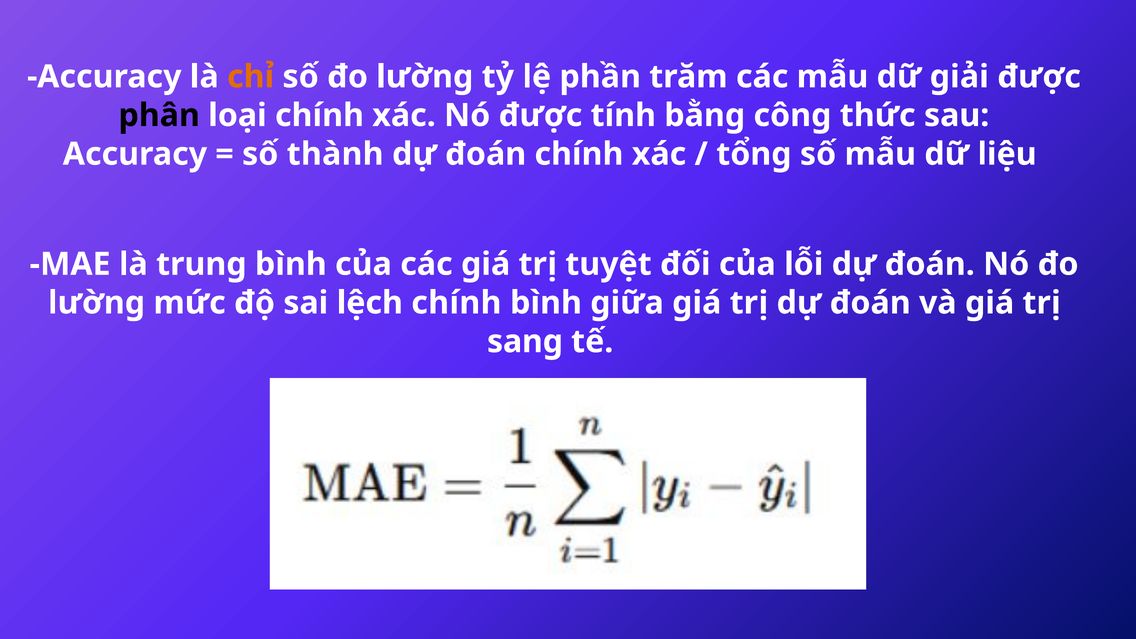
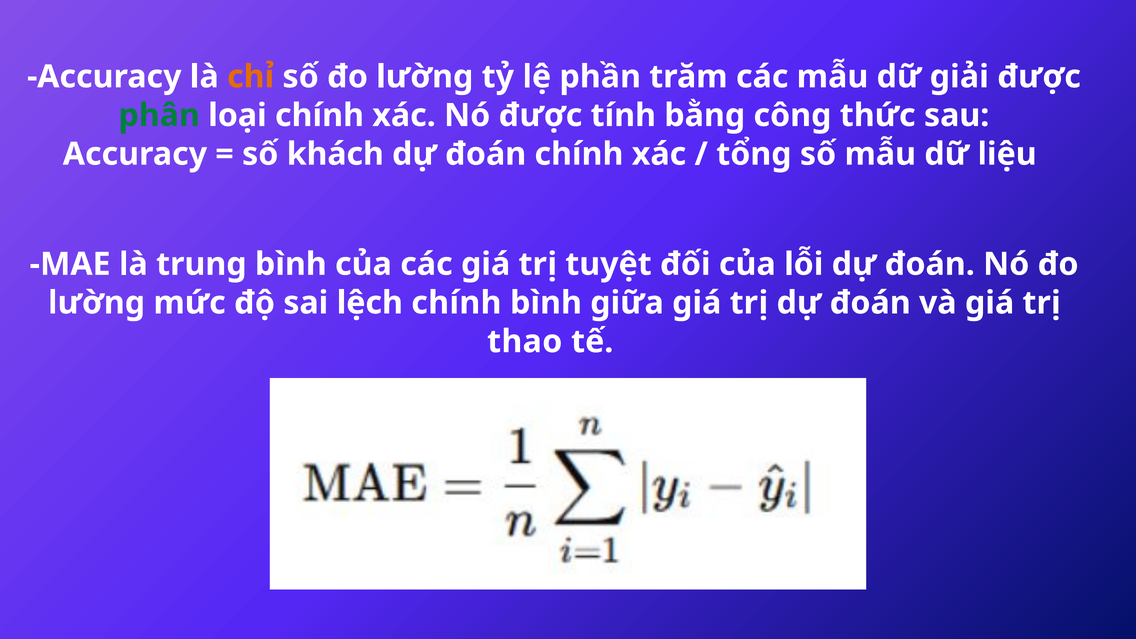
phân colour: black -> green (159, 115)
thành: thành -> khách (335, 154)
sang: sang -> thao (525, 342)
